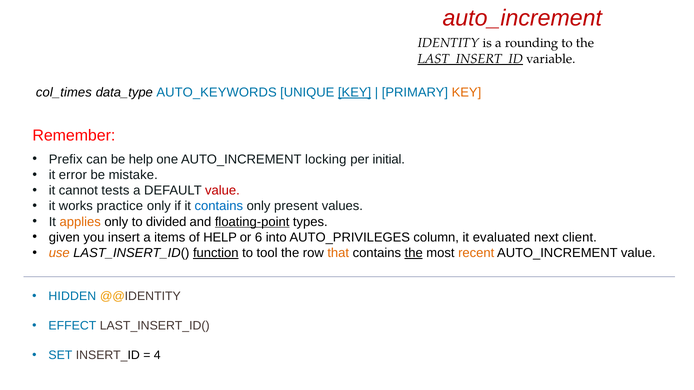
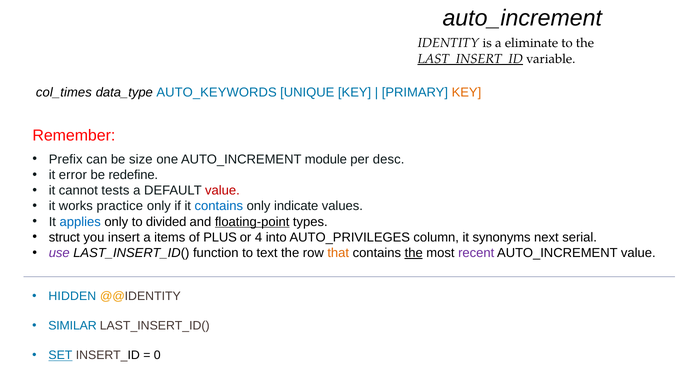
auto_increment colour: red -> black (522, 18)
rounding: rounding -> eliminate (532, 43)
KEY underline: present -> none (355, 92)
be help: help -> size (141, 160)
locking: locking -> module (326, 160)
initial: initial -> desc (389, 160)
mistake: mistake -> redefine (133, 175)
present: present -> indicate (296, 206)
applies colour: orange -> blue (80, 222)
given: given -> struct (64, 238)
of HELP: HELP -> PLUS (220, 238)
6: 6 -> 4 (259, 238)
evaluated: evaluated -> synonyms (502, 238)
client: client -> serial (580, 238)
use colour: orange -> purple (59, 253)
function underline: present -> none (216, 253)
tool: tool -> text (267, 253)
recent colour: orange -> purple (476, 253)
EFFECT: EFFECT -> SIMILAR (72, 326)
SET underline: none -> present (60, 356)
4: 4 -> 0 (157, 356)
